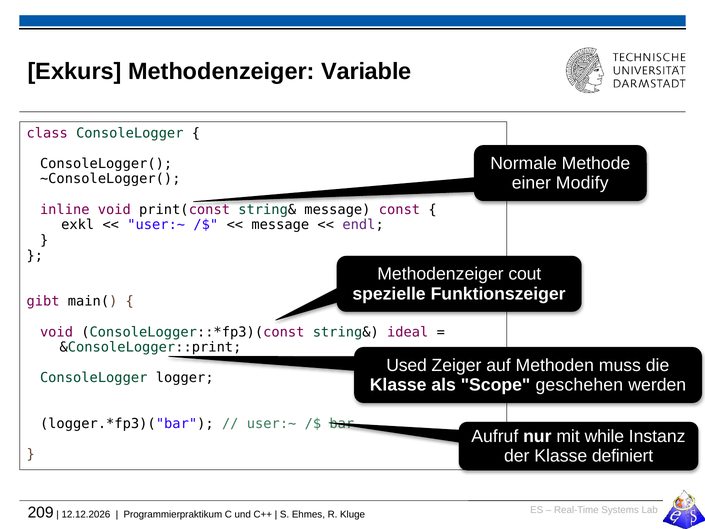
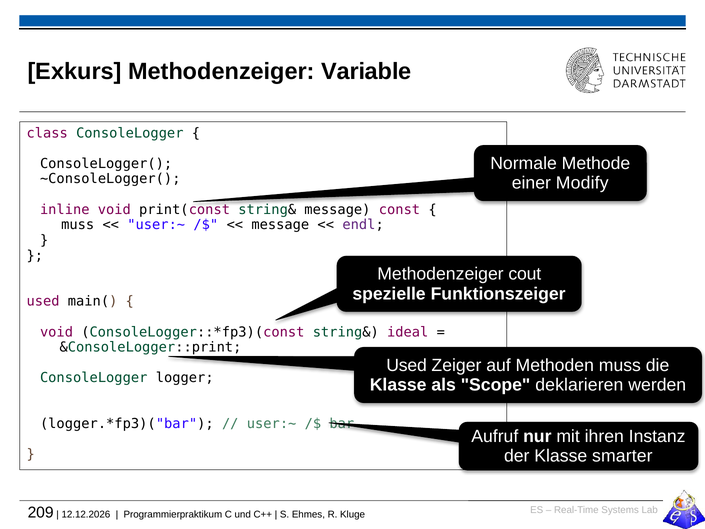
exkl: exkl -> muss (78, 225)
gibt: gibt -> used (43, 301)
geschehen: geschehen -> deklarieren (579, 385)
while: while -> ihren (604, 436)
definiert: definiert -> smarter (622, 456)
